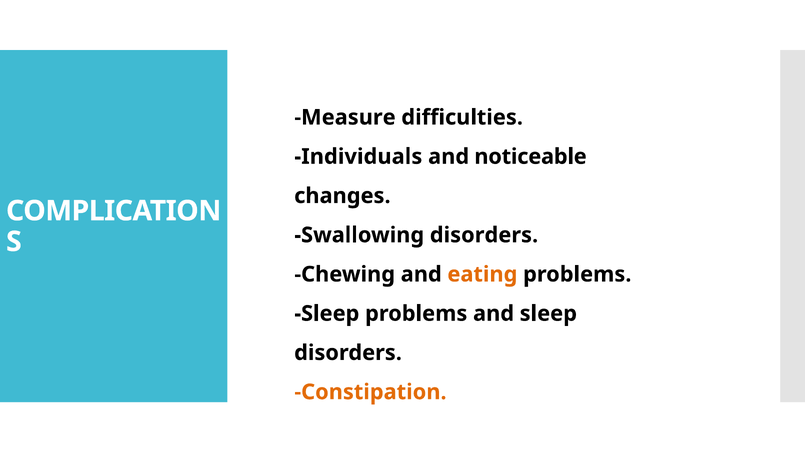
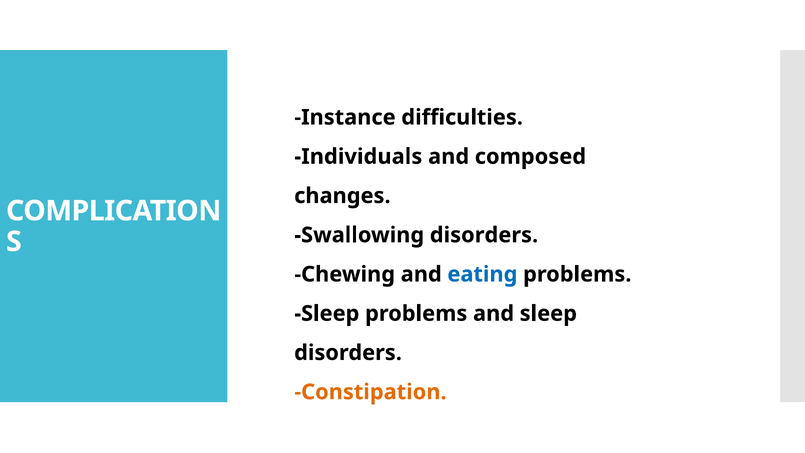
Measure: Measure -> Instance (345, 117)
noticeable: noticeable -> composed (530, 157)
eating colour: orange -> blue (482, 274)
